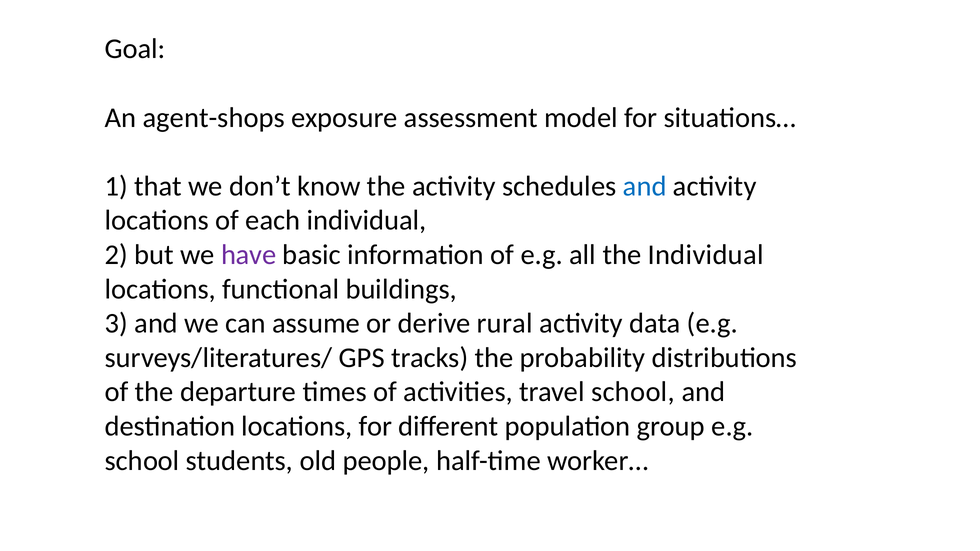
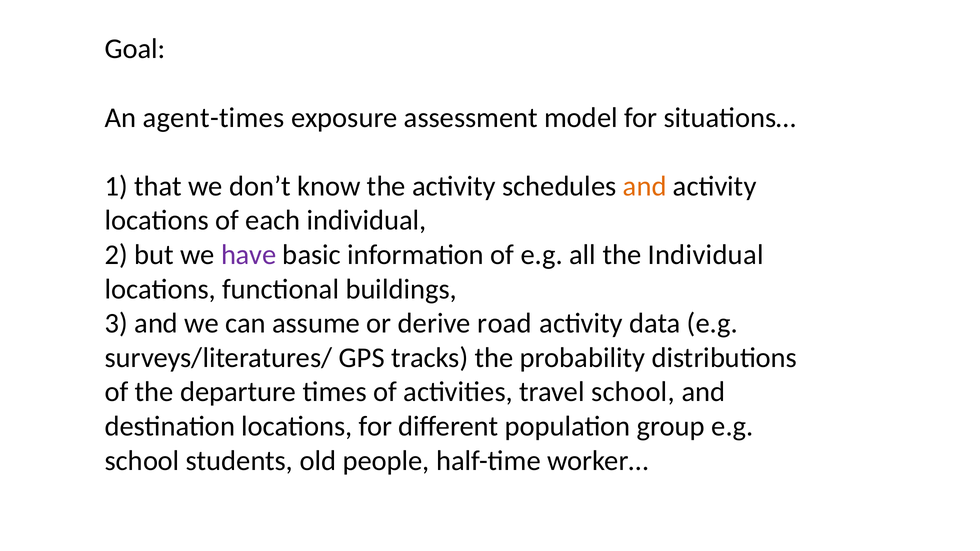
agent-shops: agent-shops -> agent-times (214, 118)
and colour: blue -> orange (645, 186)
rural: rural -> road (505, 324)
